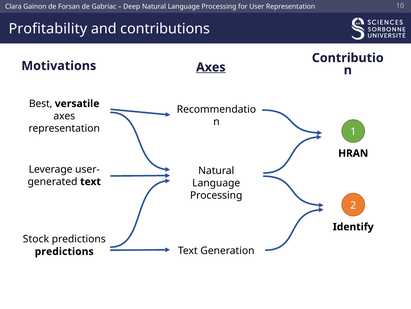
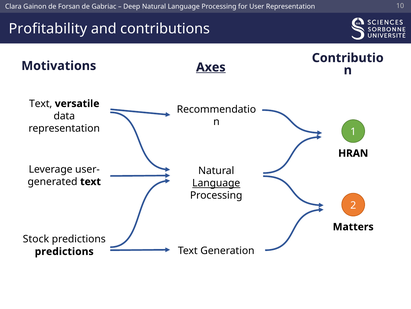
Best: Best -> Text (41, 103)
axes: axes -> data (64, 116)
Language underline: none -> present (216, 183)
Identify: Identify -> Matters (353, 226)
